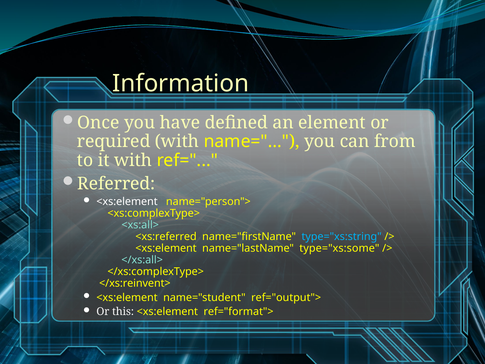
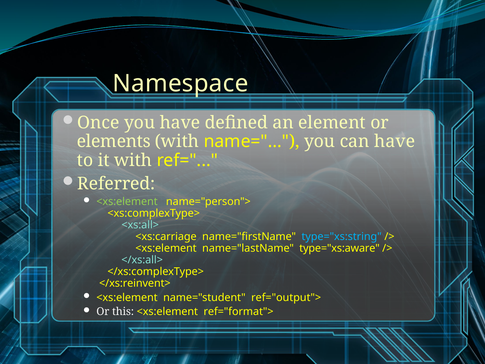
Information: Information -> Namespace (181, 83)
required: required -> elements (114, 141)
can from: from -> have (395, 141)
<xs:element colour: white -> light green (127, 202)
<xs:referred: <xs:referred -> <xs:carriage (166, 236)
type="xs:some: type="xs:some -> type="xs:aware (339, 248)
